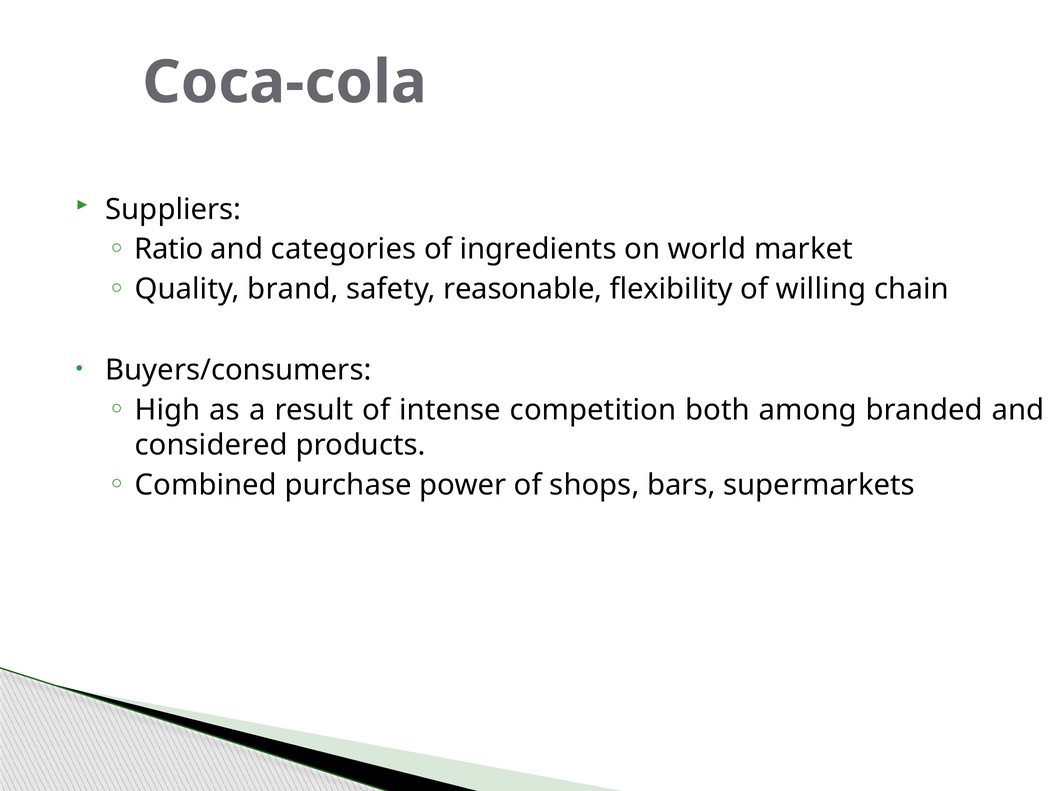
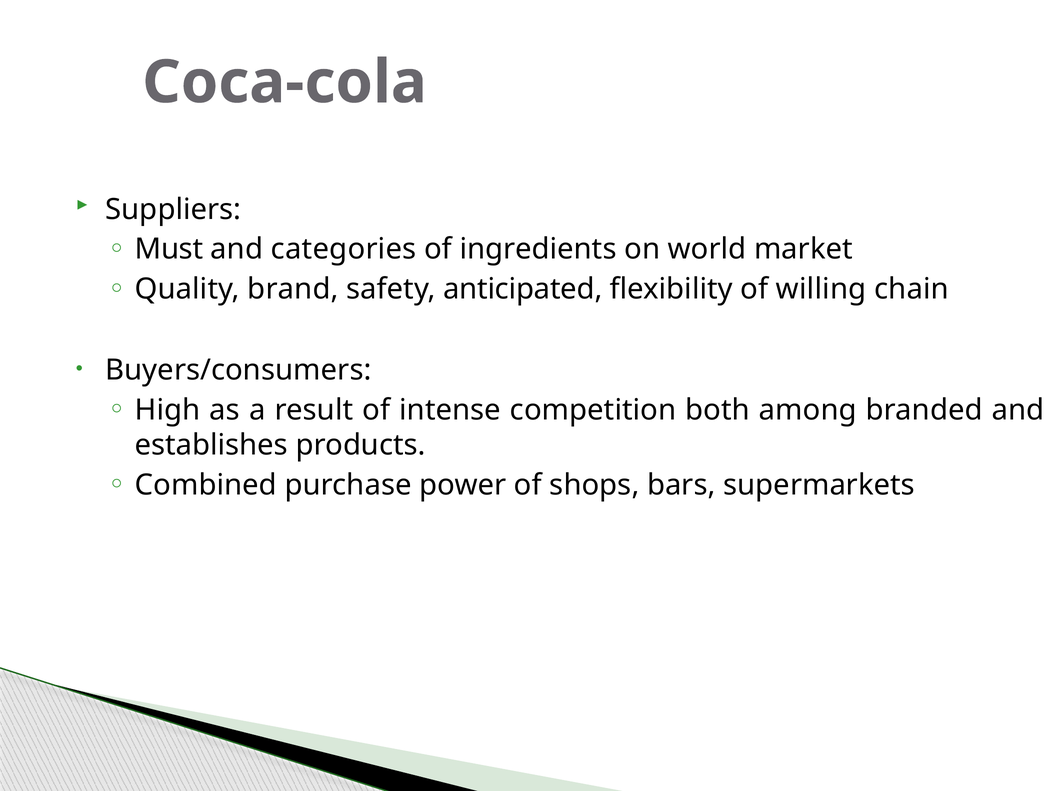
Ratio: Ratio -> Must (169, 249)
reasonable: reasonable -> anticipated (523, 289)
considered: considered -> establishes (211, 445)
